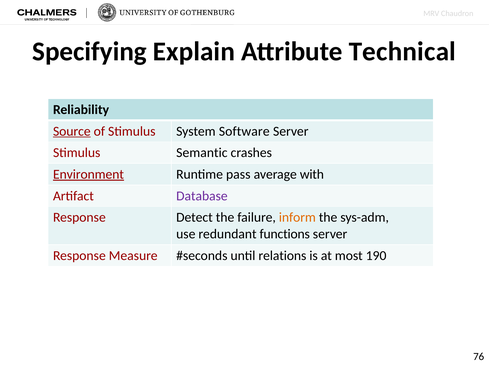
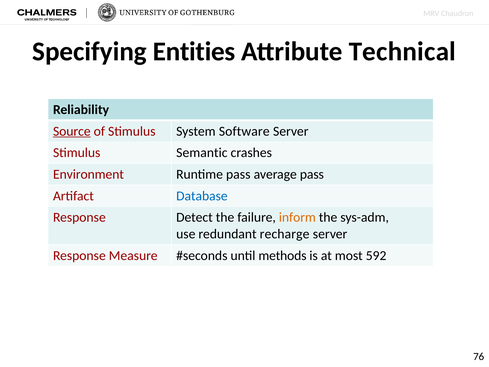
Explain: Explain -> Entities (194, 52)
Environment underline: present -> none (88, 174)
average with: with -> pass (312, 174)
Database colour: purple -> blue (202, 196)
functions: functions -> recharge (285, 234)
relations: relations -> methods (282, 255)
190: 190 -> 592 (376, 255)
